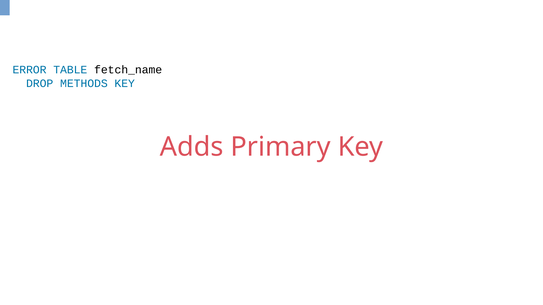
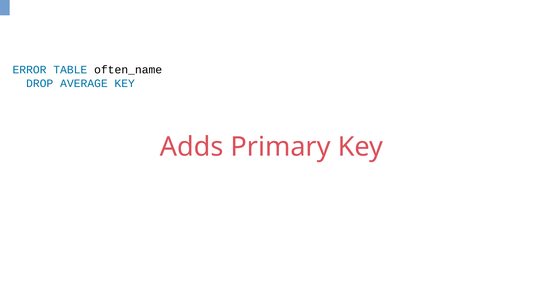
fetch_name: fetch_name -> often_name (128, 70)
METHODS: METHODS -> AVERAGE (84, 83)
